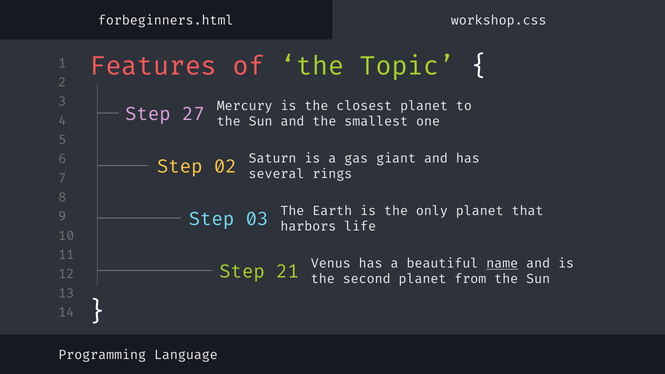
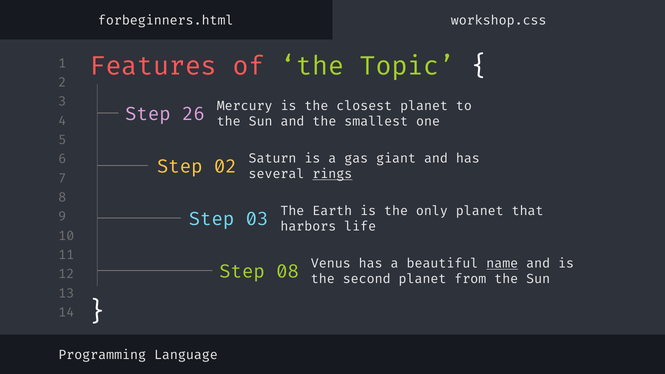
27: 27 -> 26 (193, 114)
rings underline: none -> present (332, 174)
21: 21 -> 08 (288, 272)
